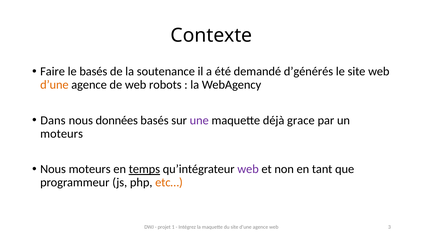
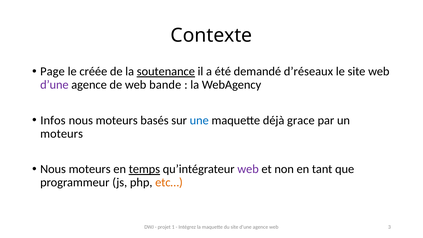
Faire: Faire -> Page (52, 72)
le basés: basés -> créée (93, 72)
soutenance underline: none -> present (166, 72)
d’générés: d’générés -> d’réseaux (308, 72)
d’une colour: orange -> purple (54, 85)
robots: robots -> bande (165, 85)
Dans: Dans -> Infos (53, 120)
données: données -> moteurs (117, 120)
une colour: purple -> blue (199, 120)
